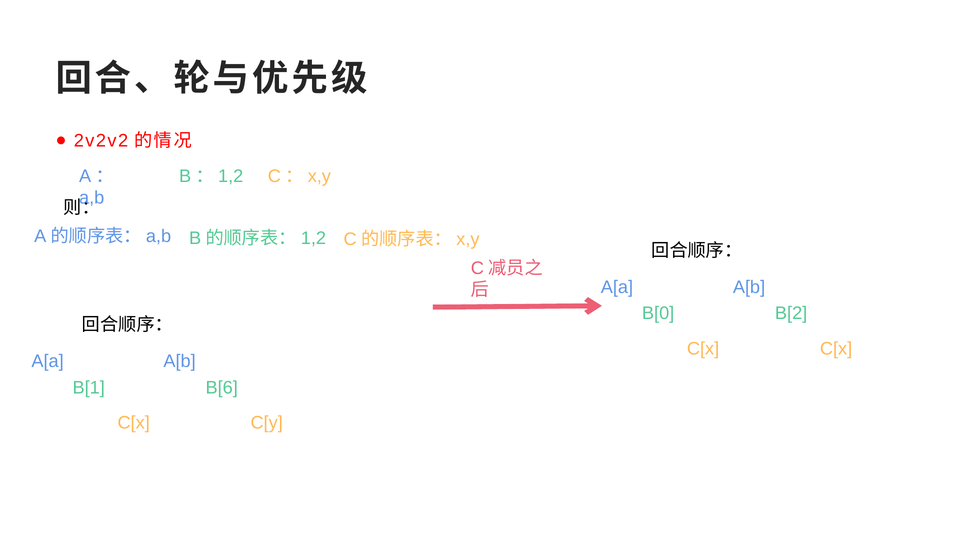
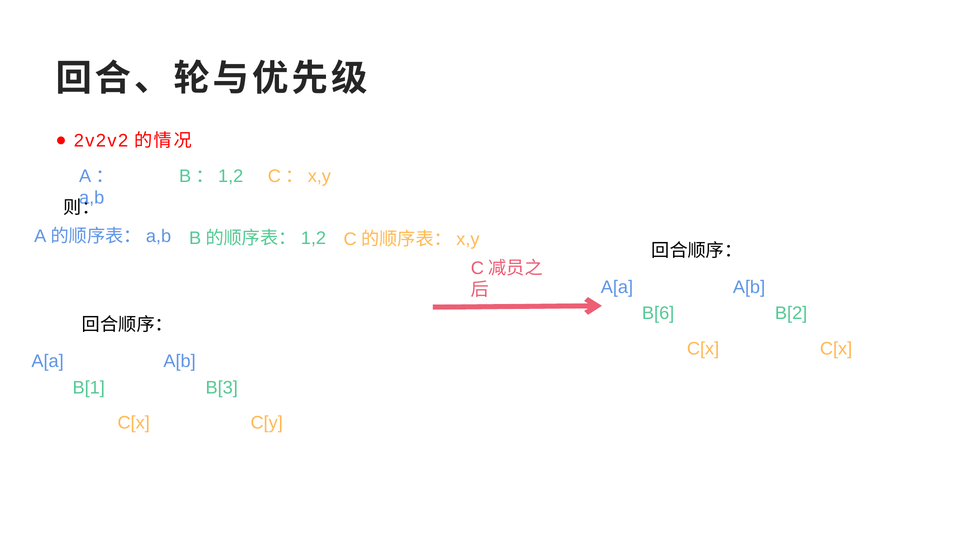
B[0: B[0 -> B[6 (658, 314)
B[6: B[6 -> B[3 (222, 388)
